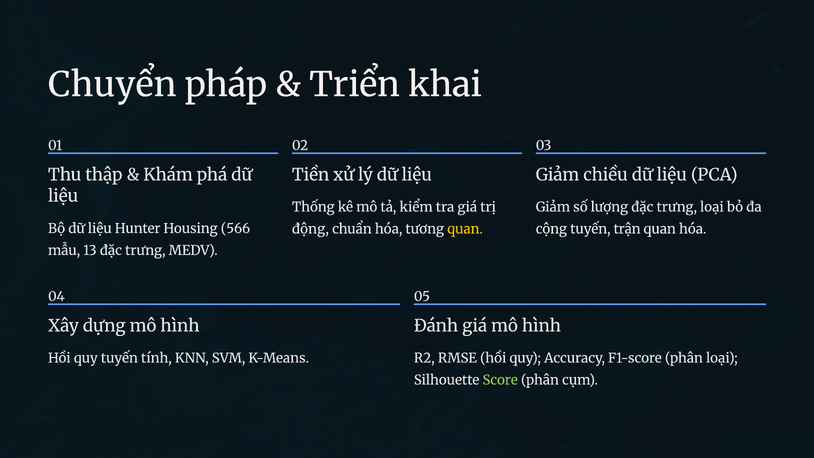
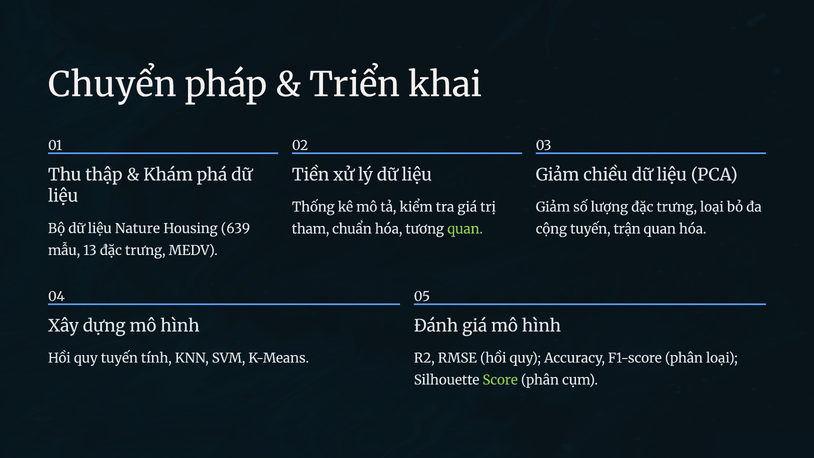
Hunter: Hunter -> Nature (138, 229)
566: 566 -> 639 (235, 229)
động: động -> tham (311, 229)
quan colour: yellow -> light green (465, 229)
